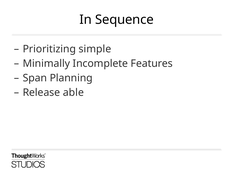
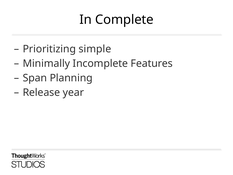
Sequence: Sequence -> Complete (124, 20)
able: able -> year (73, 92)
